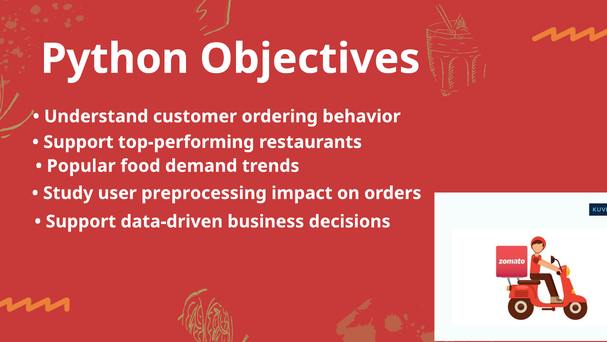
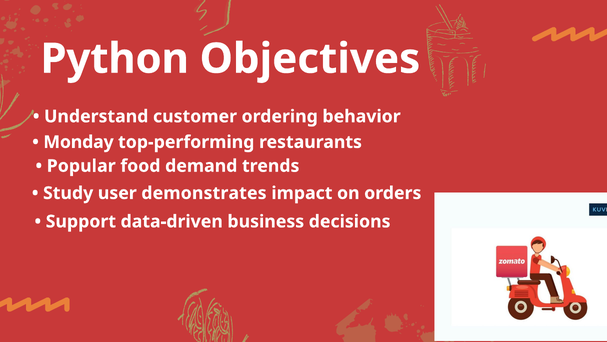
Support: Support -> Monday (79, 142)
preprocessing: preprocessing -> demonstrates (204, 193)
